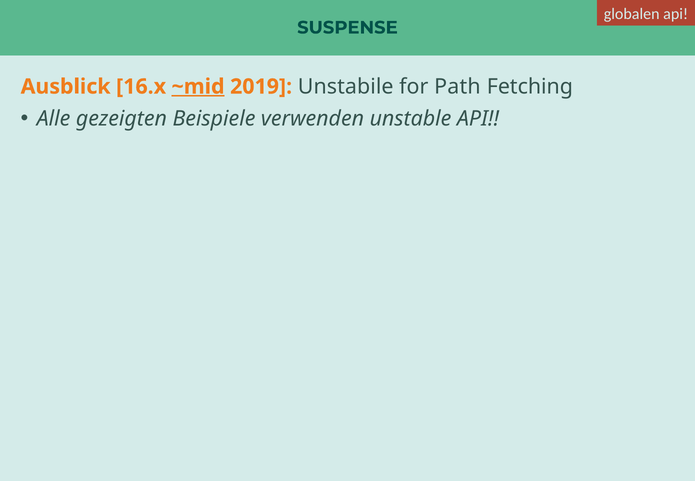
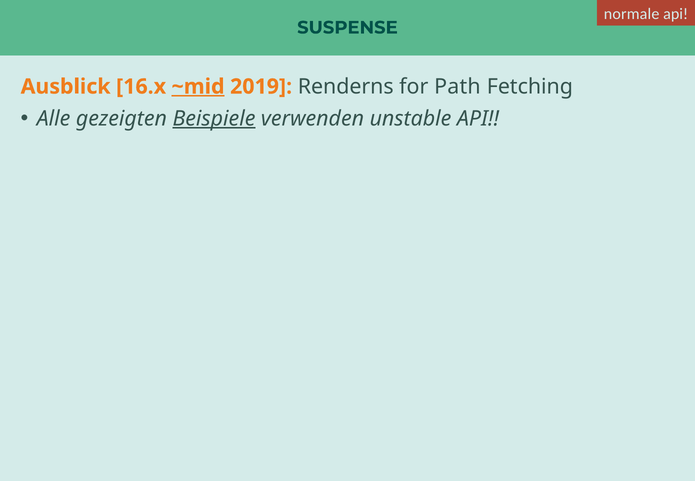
globalen: globalen -> normale (632, 14)
Unstabile: Unstabile -> Renderns (346, 87)
Beispiele underline: none -> present (214, 119)
